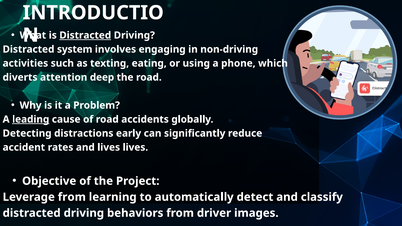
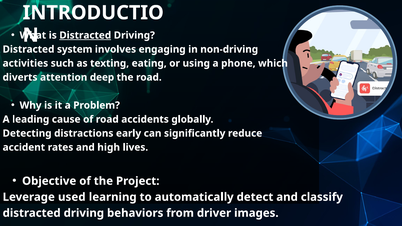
leading underline: present -> none (31, 119)
and lives: lives -> high (109, 147)
Leverage from: from -> used (72, 197)
